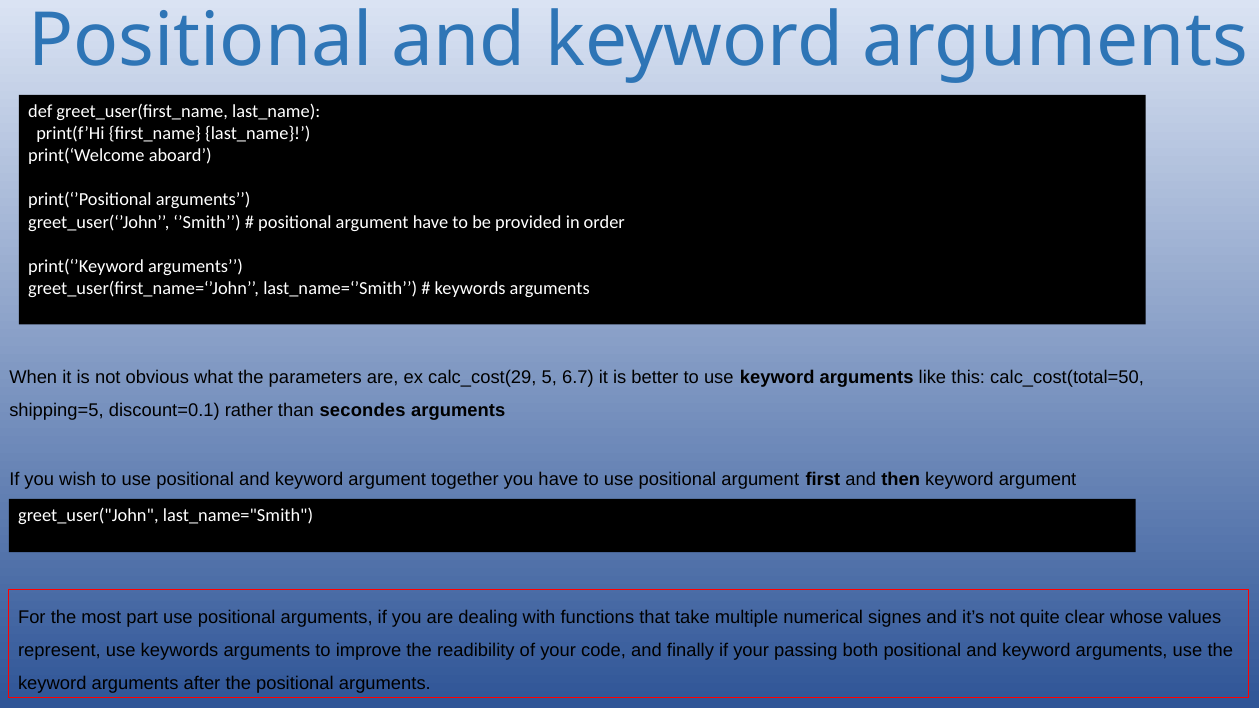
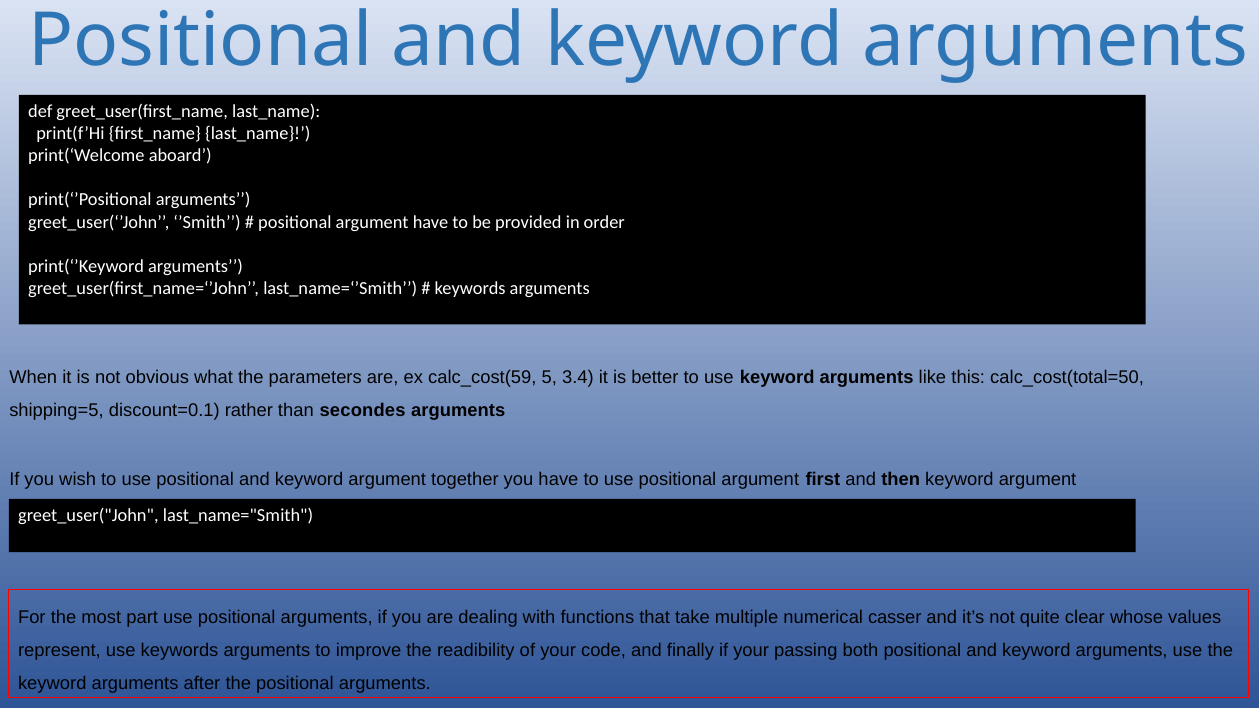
calc_cost(29: calc_cost(29 -> calc_cost(59 (482, 377)
6.7: 6.7 -> 3.4 (578, 377)
signes: signes -> casser (895, 617)
